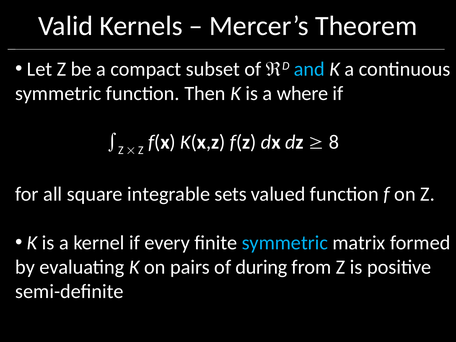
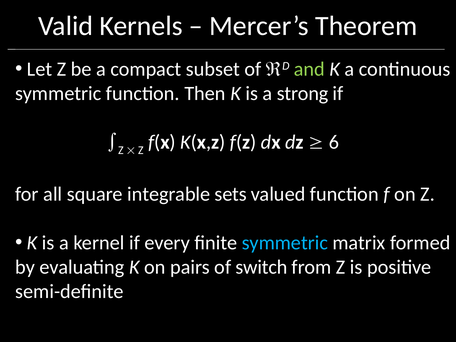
and colour: light blue -> light green (309, 69)
where: where -> strong (303, 94)
8: 8 -> 6 (334, 142)
during: during -> switch (261, 267)
